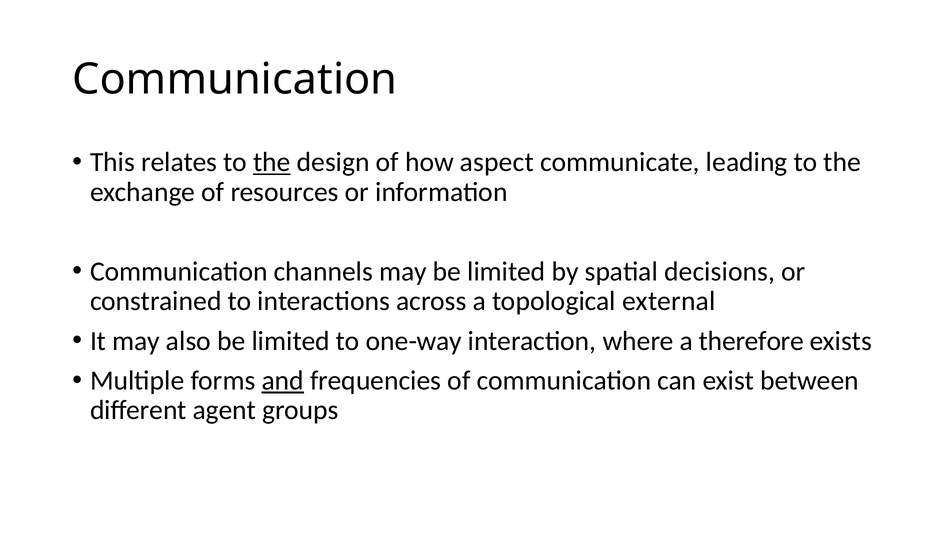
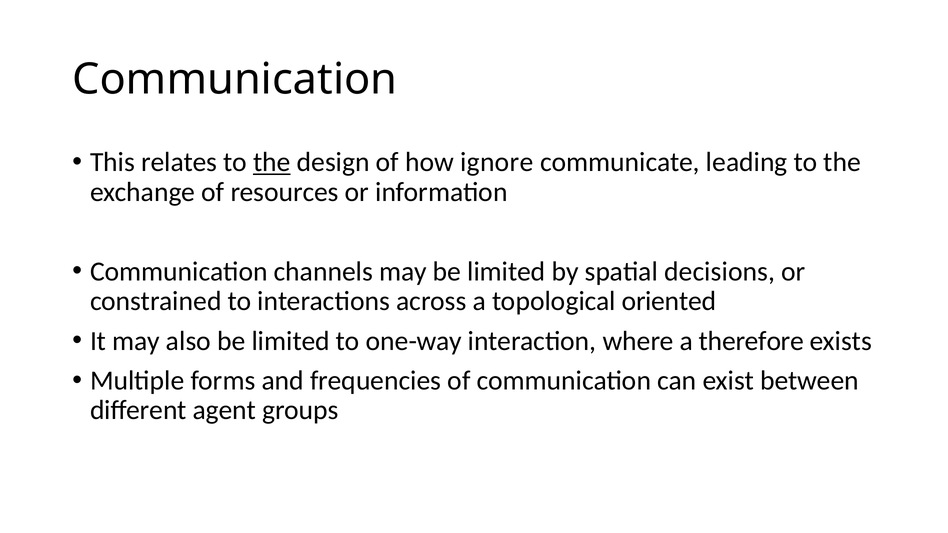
aspect: aspect -> ignore (497, 162)
external: external -> oriented (669, 301)
and underline: present -> none (283, 381)
